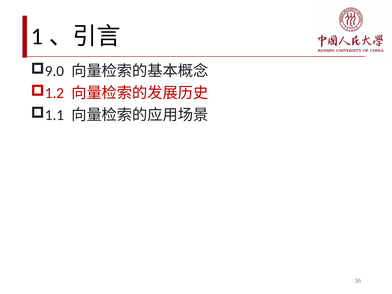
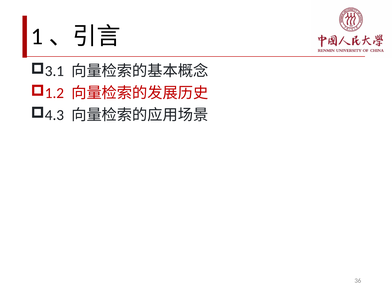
9.0: 9.0 -> 3.1 (55, 71)
1.1: 1.1 -> 4.3 (55, 115)
